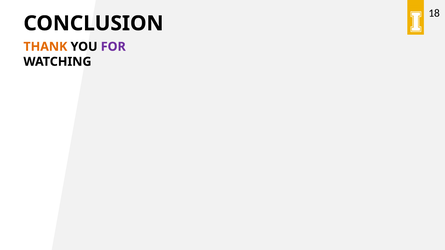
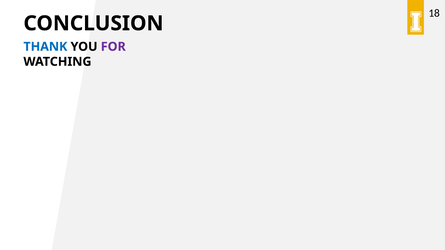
THANK colour: orange -> blue (45, 47)
